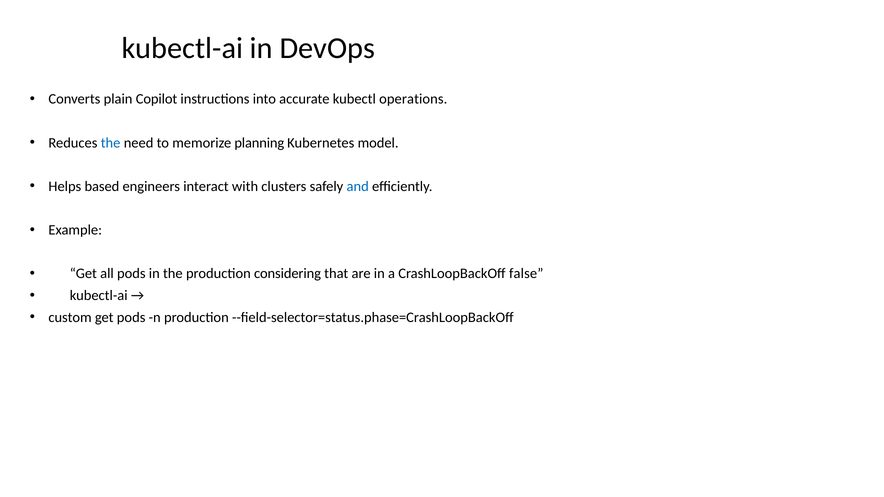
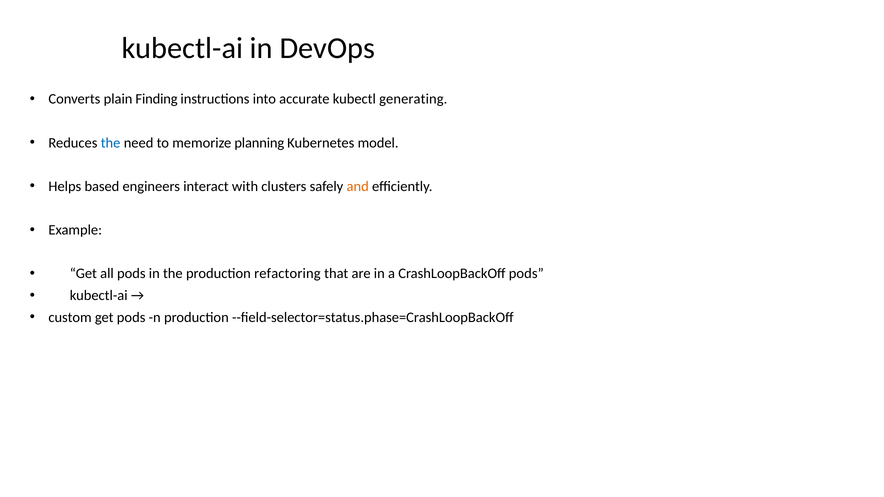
Copilot: Copilot -> Finding (157, 99)
operations: operations -> generating (413, 99)
and colour: blue -> orange (358, 187)
considering: considering -> refactoring (287, 274)
CrashLoopBackOff false: false -> pods (526, 274)
